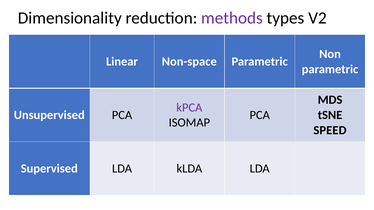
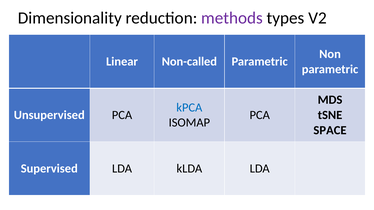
Non-space: Non-space -> Non-called (189, 62)
kPCA colour: purple -> blue (189, 108)
SPEED: SPEED -> SPACE (330, 130)
